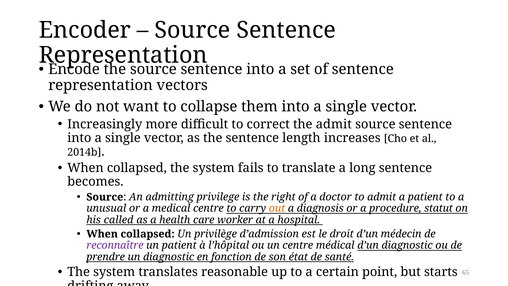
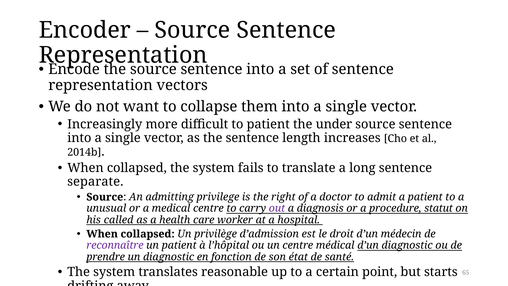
to correct: correct -> patient (268, 124)
the admit: admit -> under (334, 124)
becomes: becomes -> separate (95, 182)
out colour: orange -> purple (277, 208)
